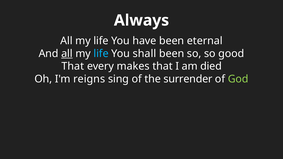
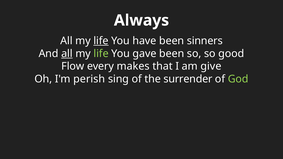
life underline: none -> present (101, 41)
eternal: eternal -> sinners (205, 41)
life colour: light blue -> light green (101, 54)
shall: shall -> gave (144, 54)
That: That -> Flow (73, 66)
died: died -> give (211, 66)
reigns: reigns -> perish (89, 79)
